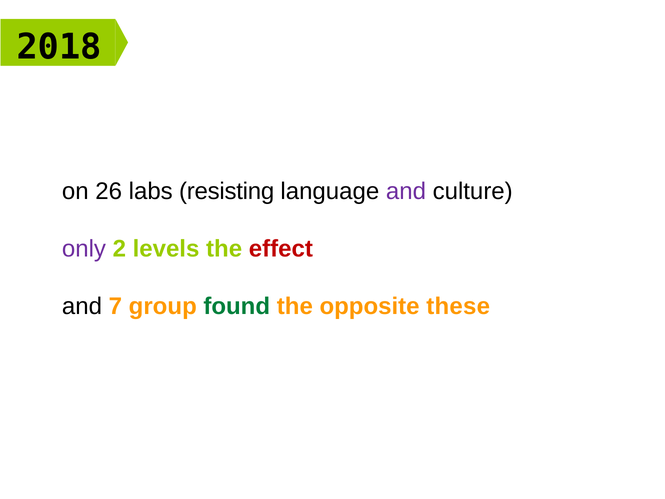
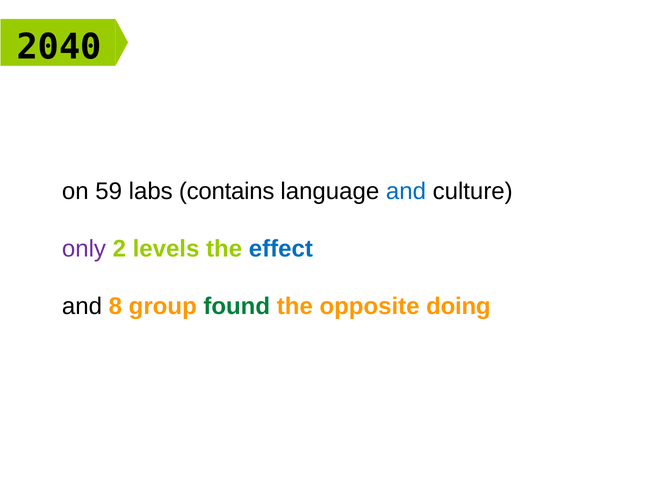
2018: 2018 -> 2040 (59, 47)
26: 26 -> 59 (109, 191)
resisting: resisting -> contains (227, 191)
and colour: purple -> blue (406, 191)
effect colour: red -> blue (281, 249)
7: 7 -> 8 (115, 306)
these: these -> doing (458, 306)
